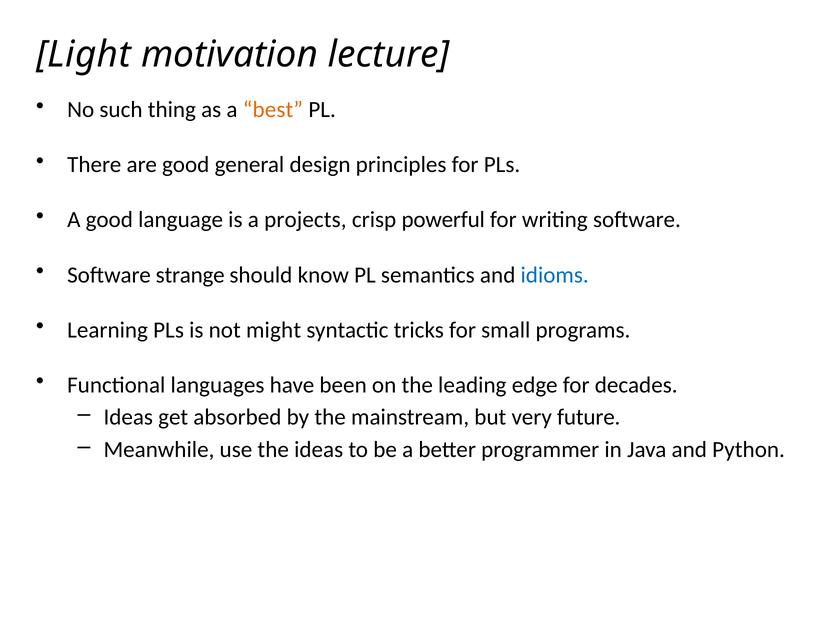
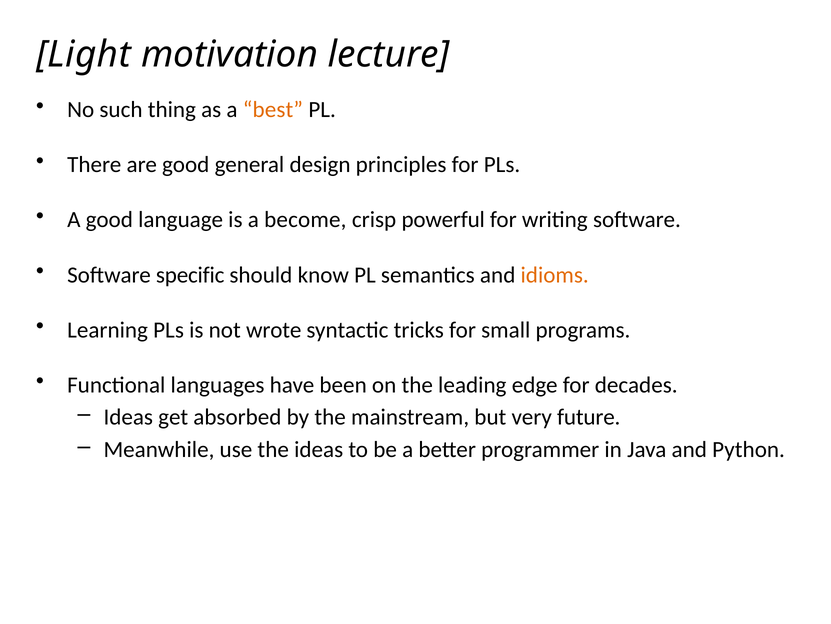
projects: projects -> become (305, 220)
strange: strange -> specific (190, 275)
idioms colour: blue -> orange (555, 275)
might: might -> wrote (274, 330)
